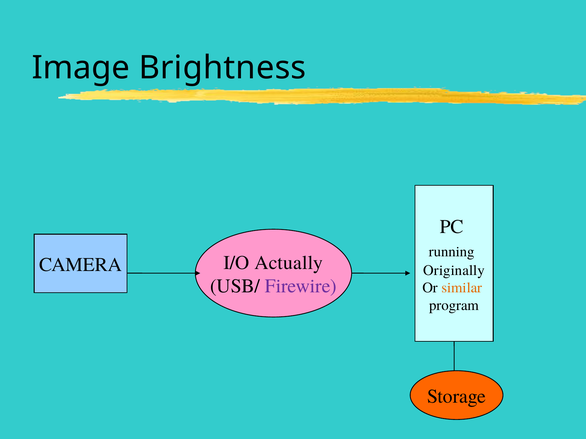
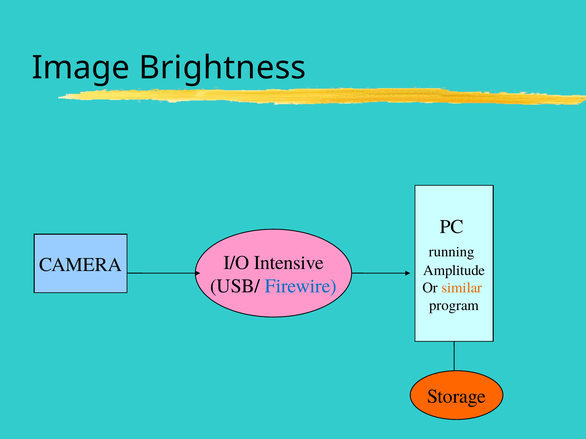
Actually: Actually -> Intensive (289, 263)
Originally: Originally -> Amplitude (454, 271)
Firewire colour: purple -> blue (301, 287)
